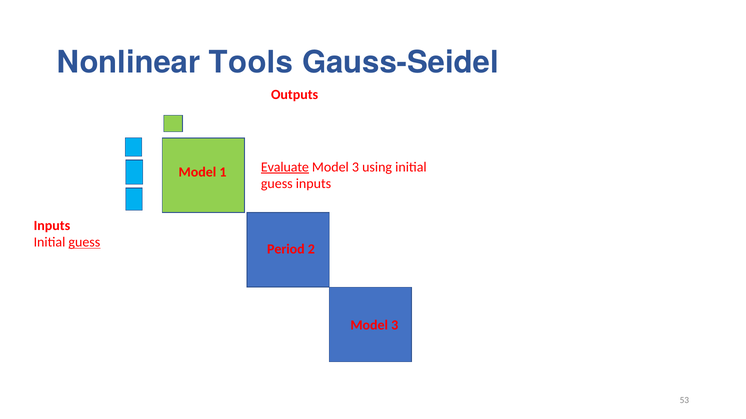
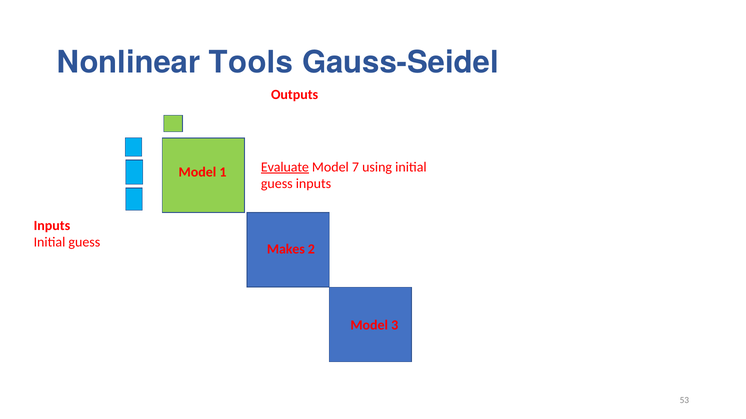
3: 3 -> 7 (355, 167)
guess underline: present -> none (84, 243)
Period: Period -> Makes (286, 250)
